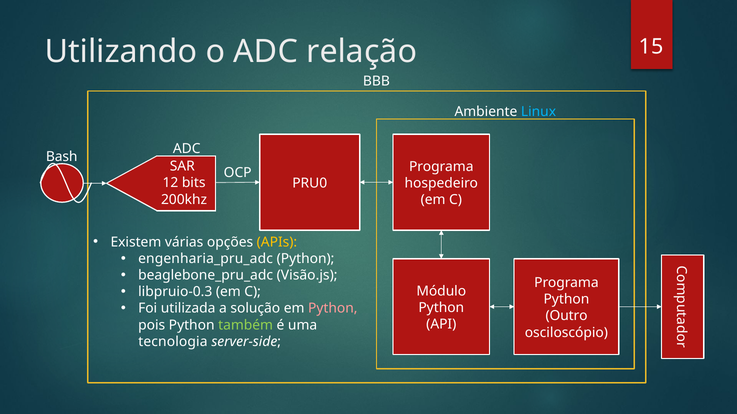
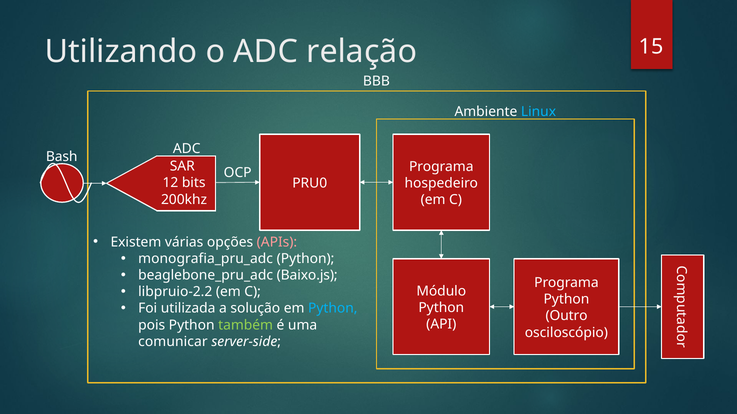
APIs colour: yellow -> pink (277, 242)
engenharia_pru_adc: engenharia_pru_adc -> monografia_pru_adc (206, 259)
Visão.js: Visão.js -> Baixo.js (307, 276)
libpruio-0.3: libpruio-0.3 -> libpruio-2.2 (175, 292)
Python colour: pink -> light blue (333, 309)
tecnologia: tecnologia -> comunicar (173, 342)
